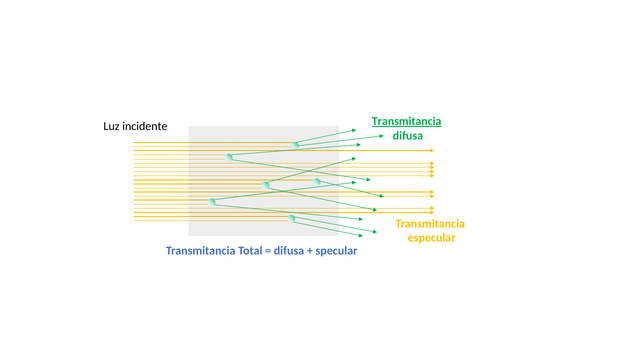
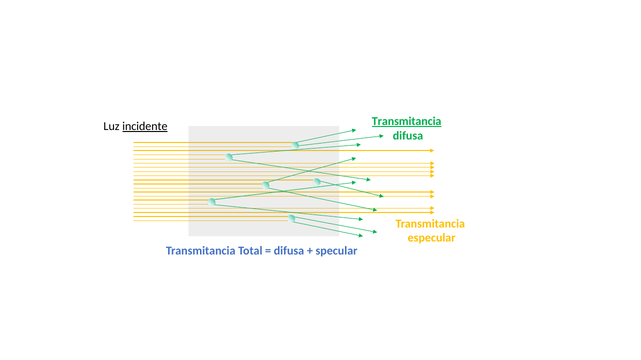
incidente underline: none -> present (145, 127)
